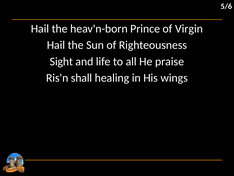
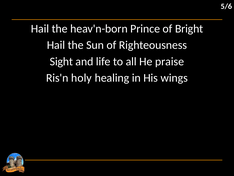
Virgin: Virgin -> Bright (189, 29)
shall: shall -> holy (81, 78)
